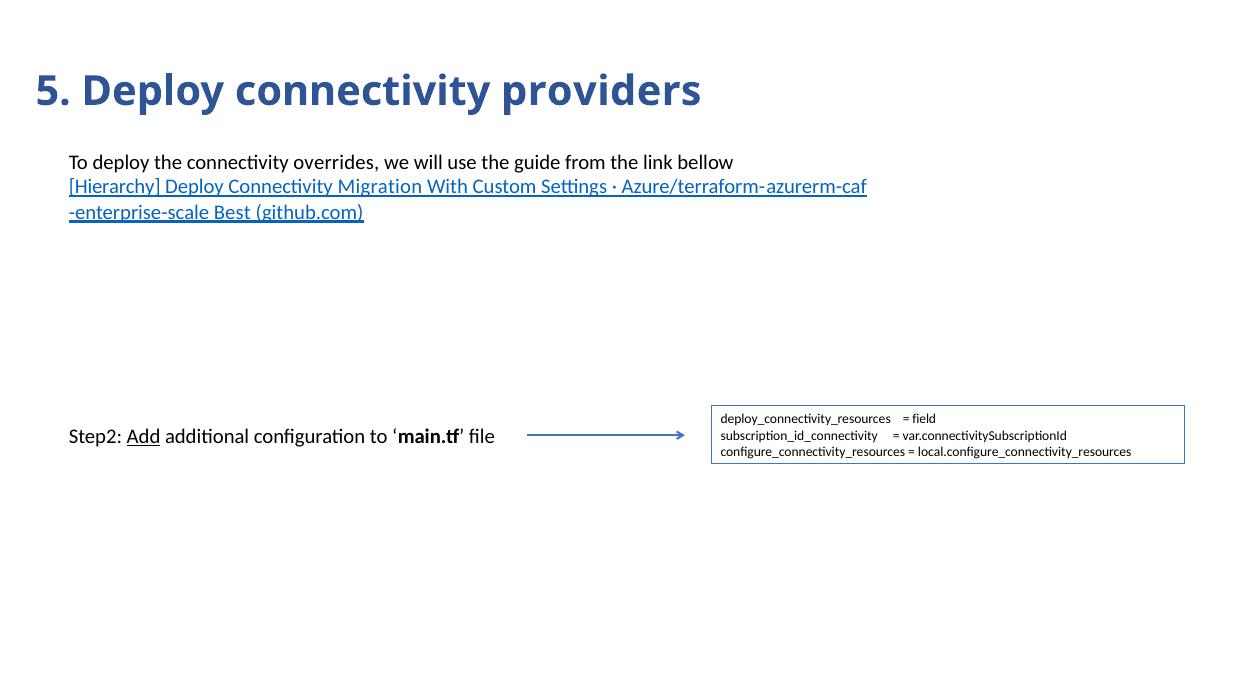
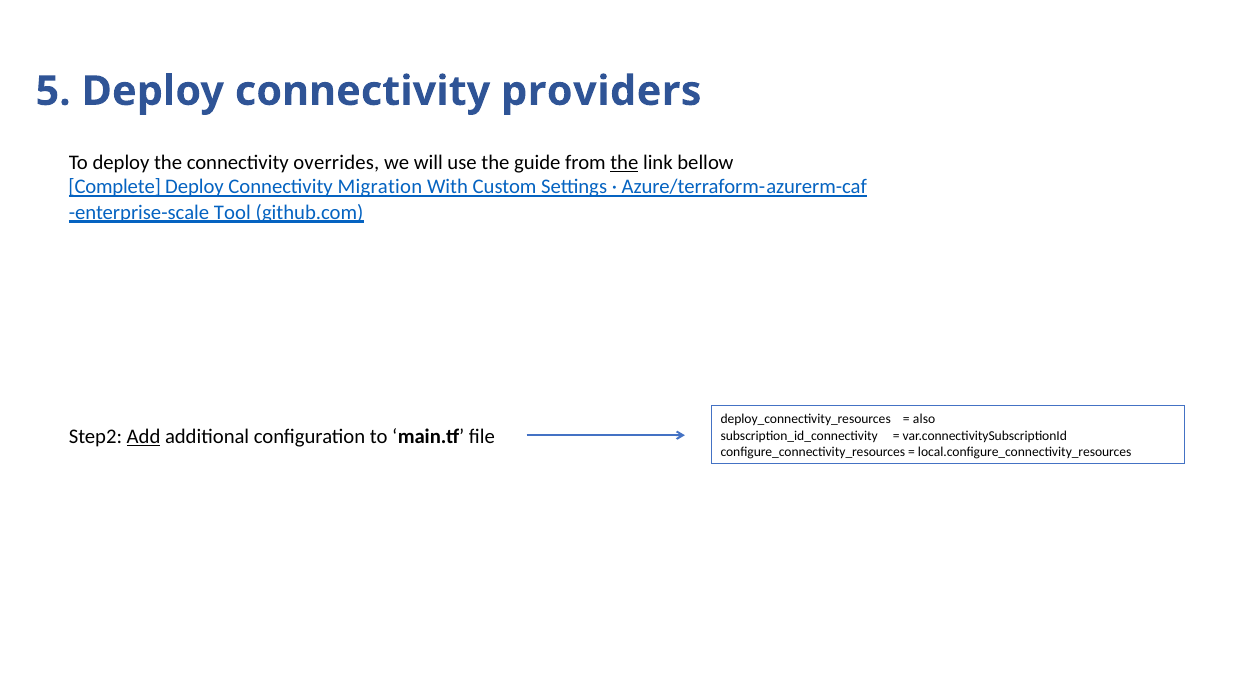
the underline: none -> present (624, 162)
Hierarchy: Hierarchy -> Complete (115, 187)
Best: Best -> Tool (232, 212)
field: field -> also (924, 419)
